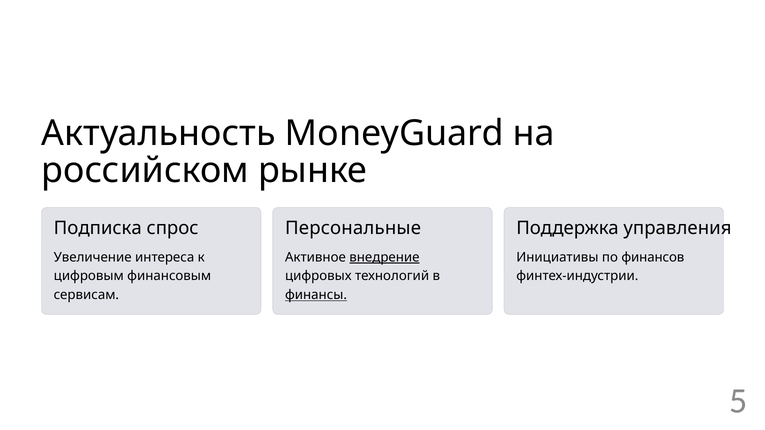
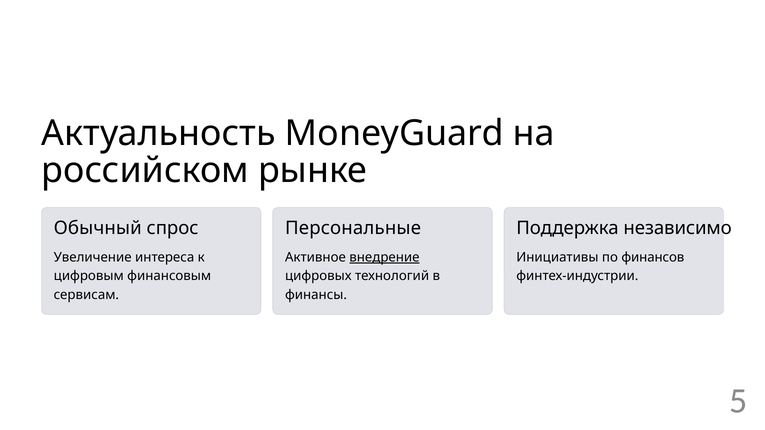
Подписка: Подписка -> Обычный (98, 228)
управления: управления -> независимо (678, 228)
финансы underline: present -> none (316, 295)
